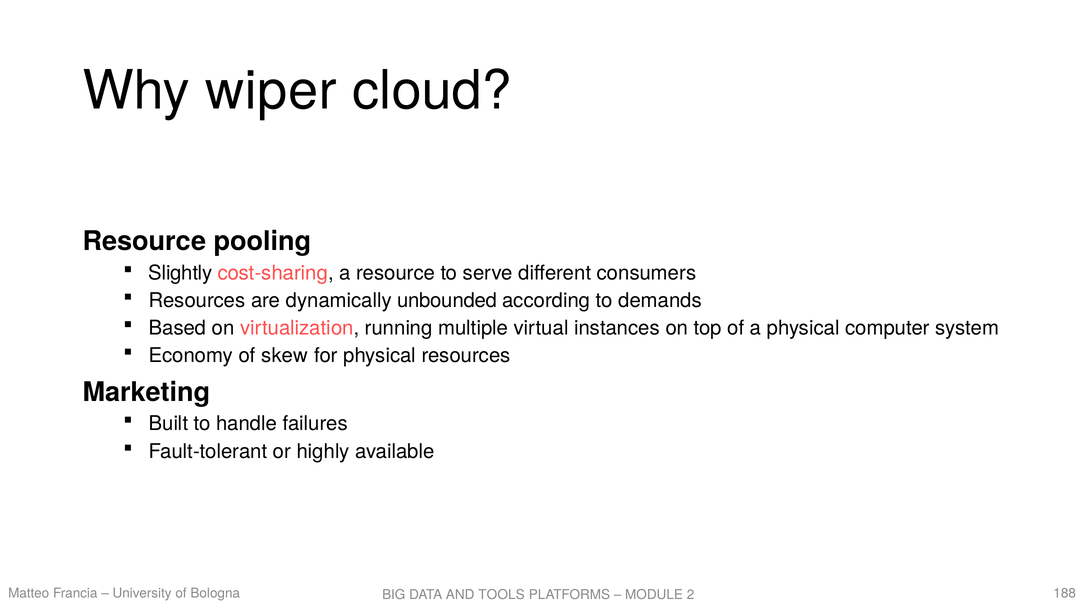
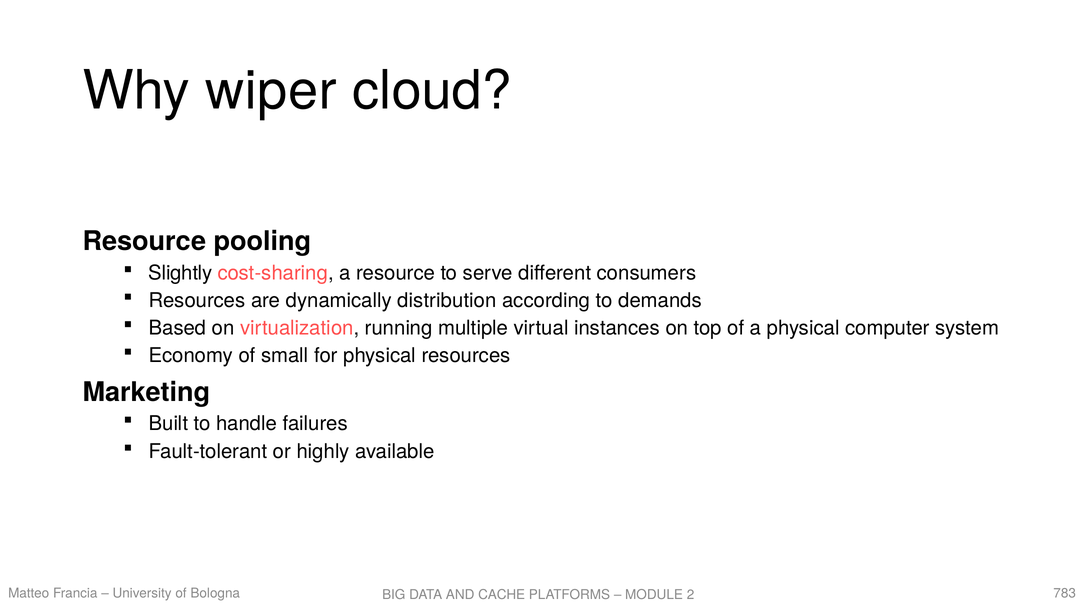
unbounded: unbounded -> distribution (447, 300)
skew: skew -> small (285, 355)
188: 188 -> 783 (1065, 593)
TOOLS: TOOLS -> CACHE (502, 594)
